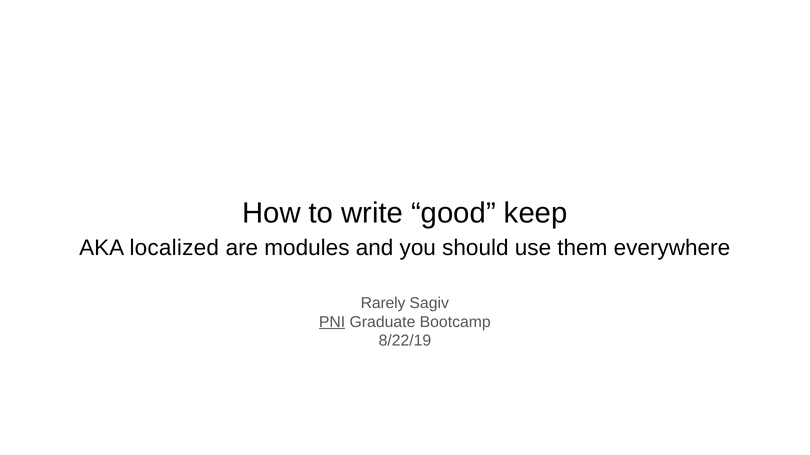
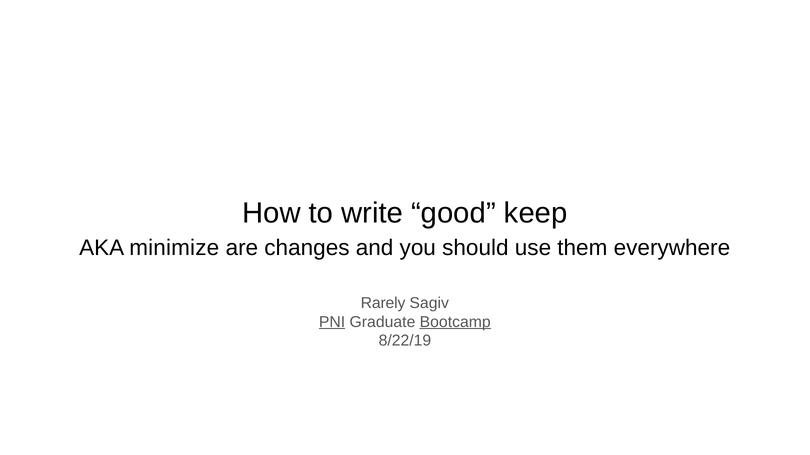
localized: localized -> minimize (174, 248)
modules: modules -> changes (307, 248)
Bootcamp underline: none -> present (455, 322)
